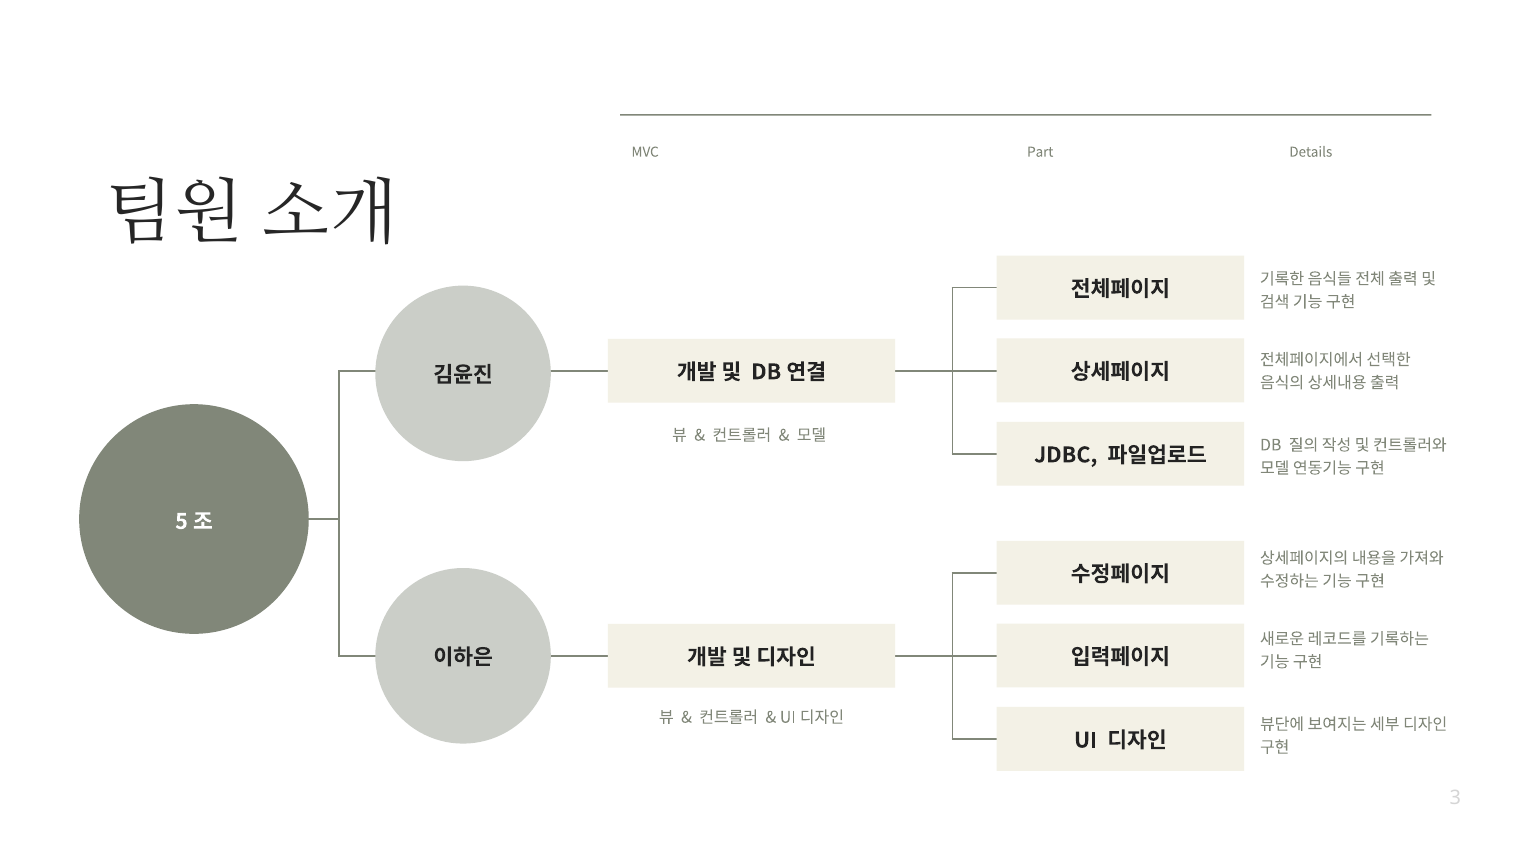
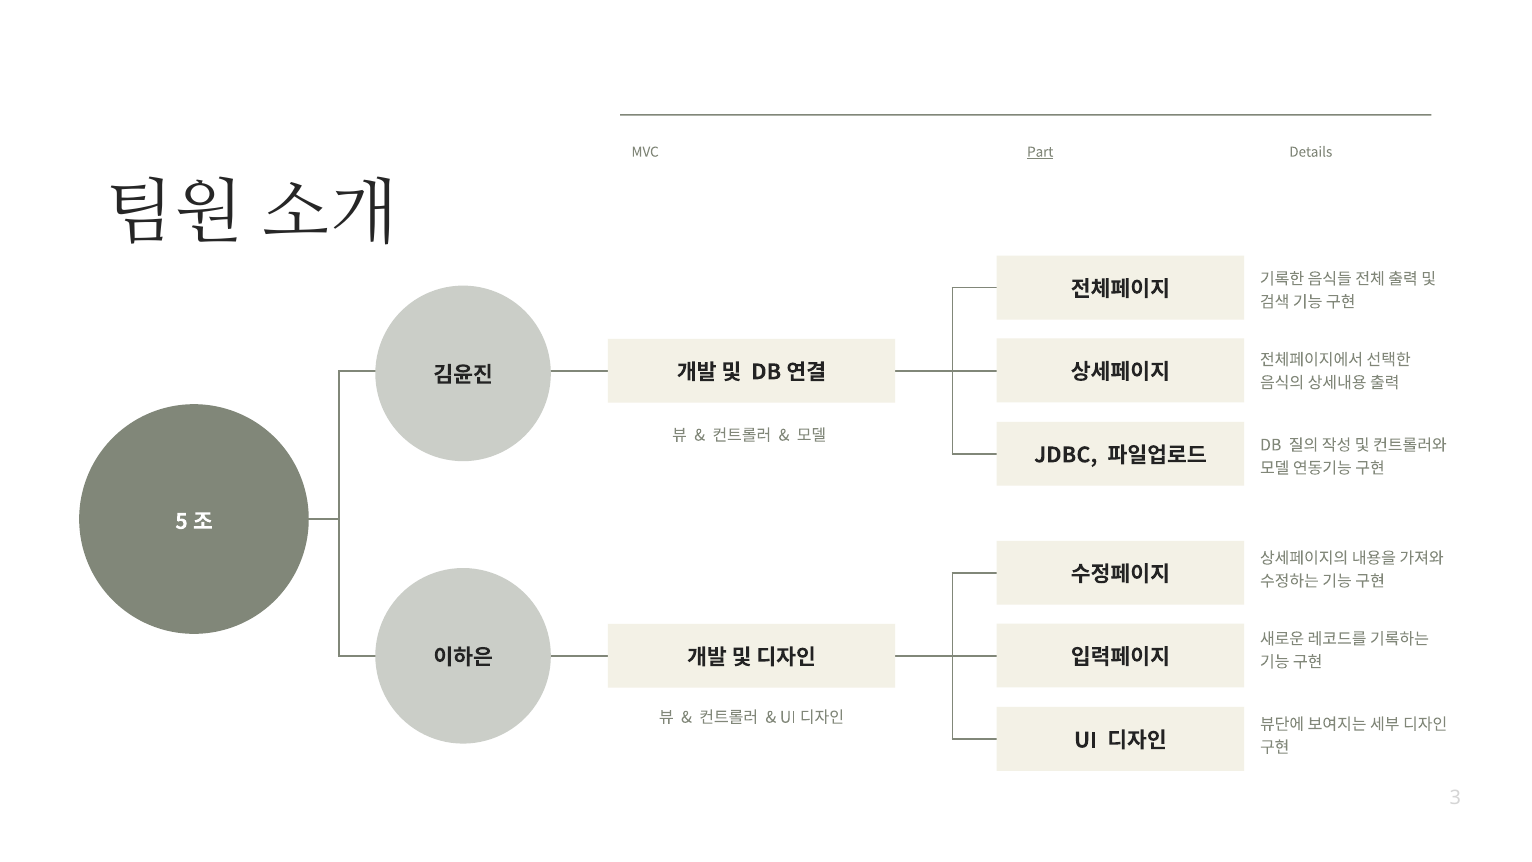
Part underline: none -> present (1040, 152)
